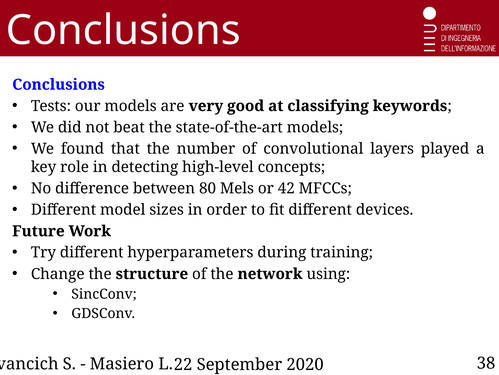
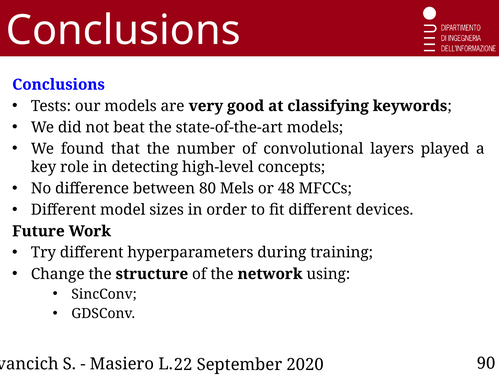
42: 42 -> 48 (286, 188)
38: 38 -> 90 (486, 363)
